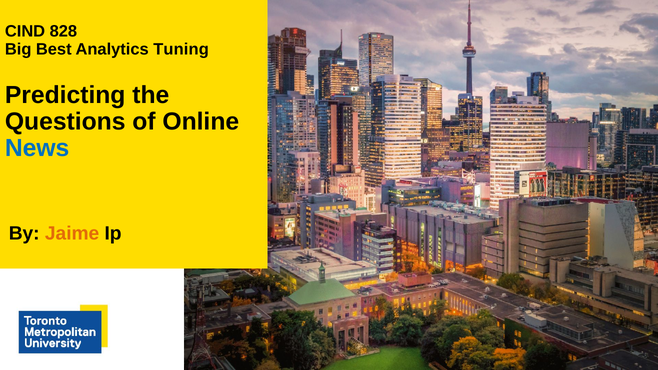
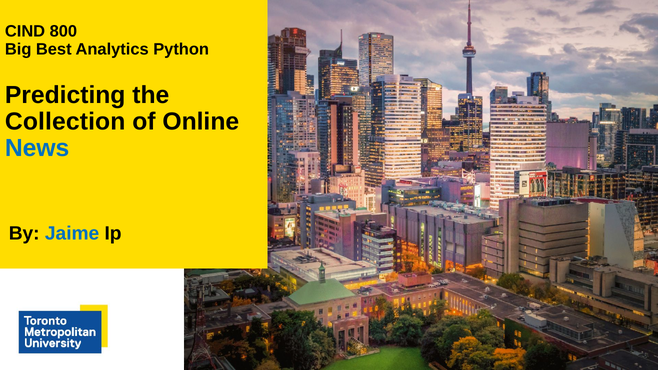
828: 828 -> 800 (63, 31)
Tuning: Tuning -> Python (181, 49)
Questions: Questions -> Collection (65, 122)
Jaime colour: orange -> blue (72, 234)
